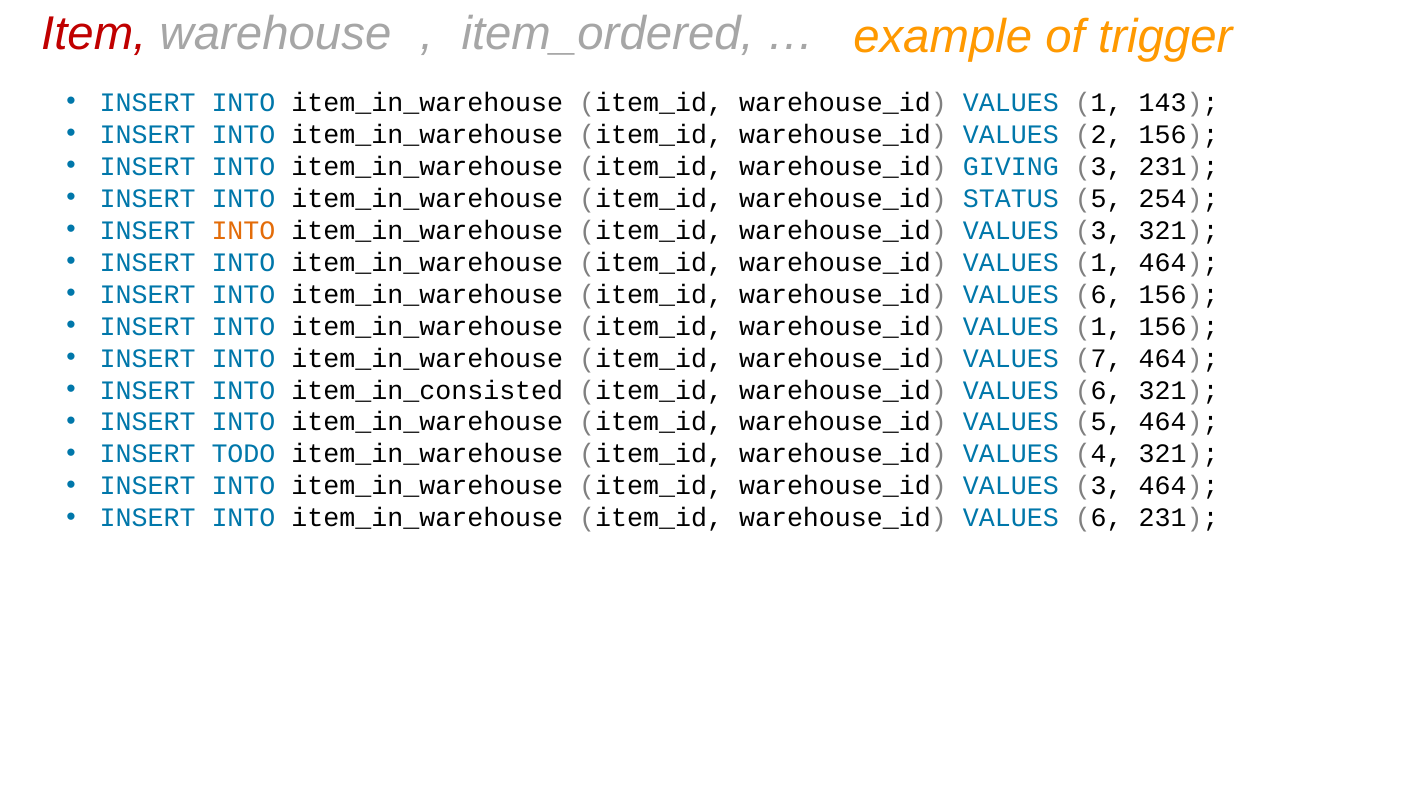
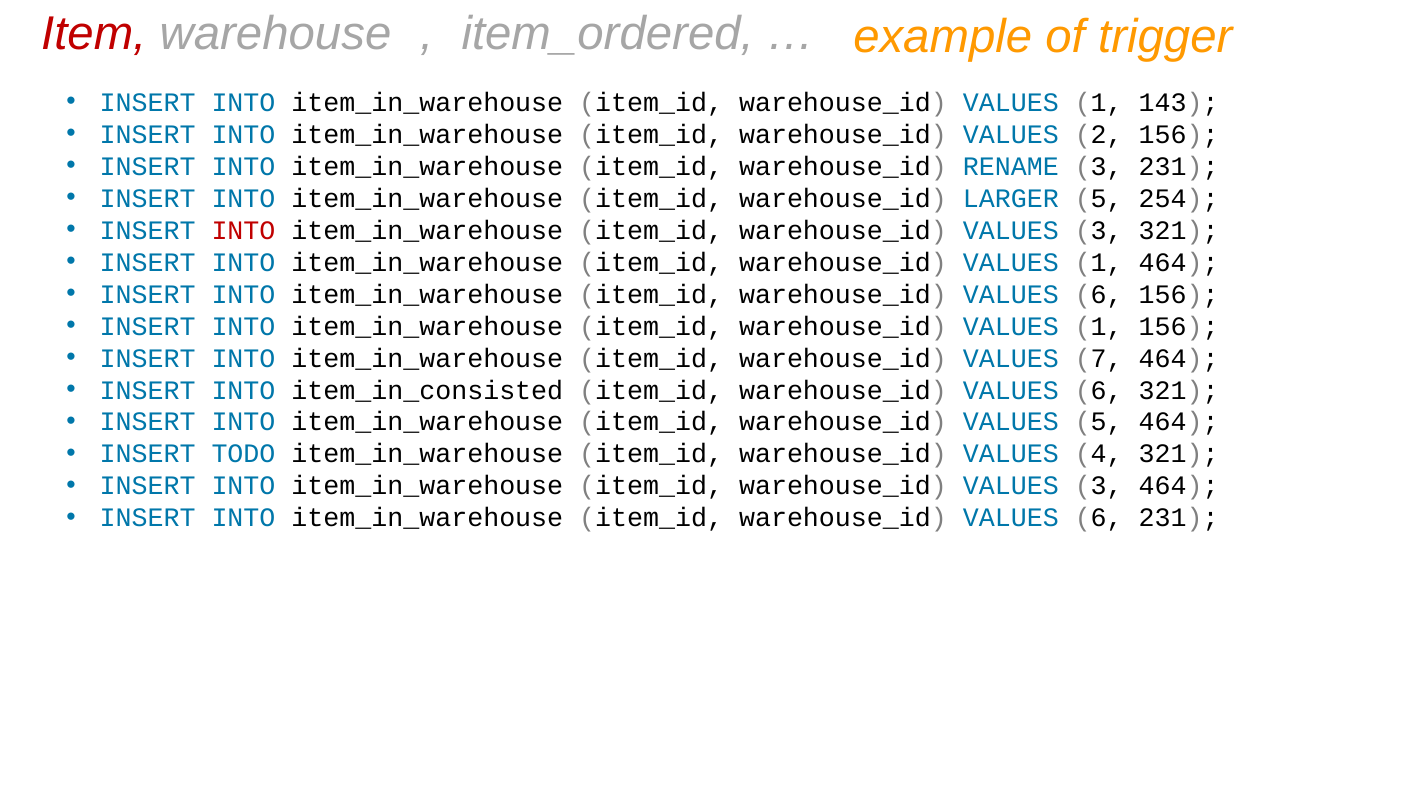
GIVING: GIVING -> RENAME (1011, 167)
STATUS: STATUS -> LARGER (1011, 199)
INTO colour: orange -> red (243, 231)
